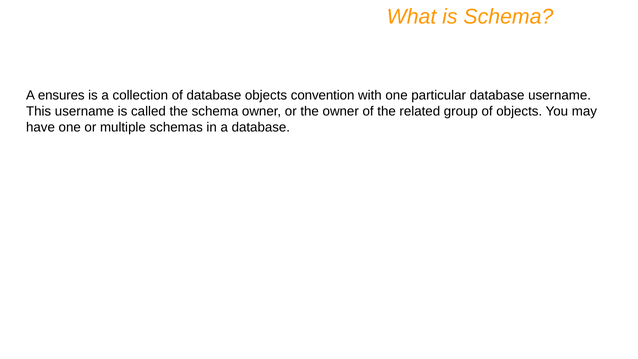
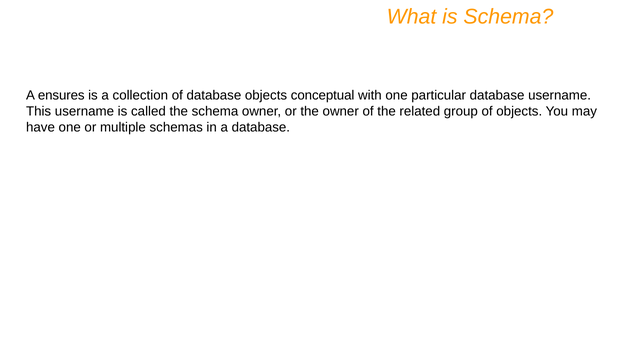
convention: convention -> conceptual (323, 95)
